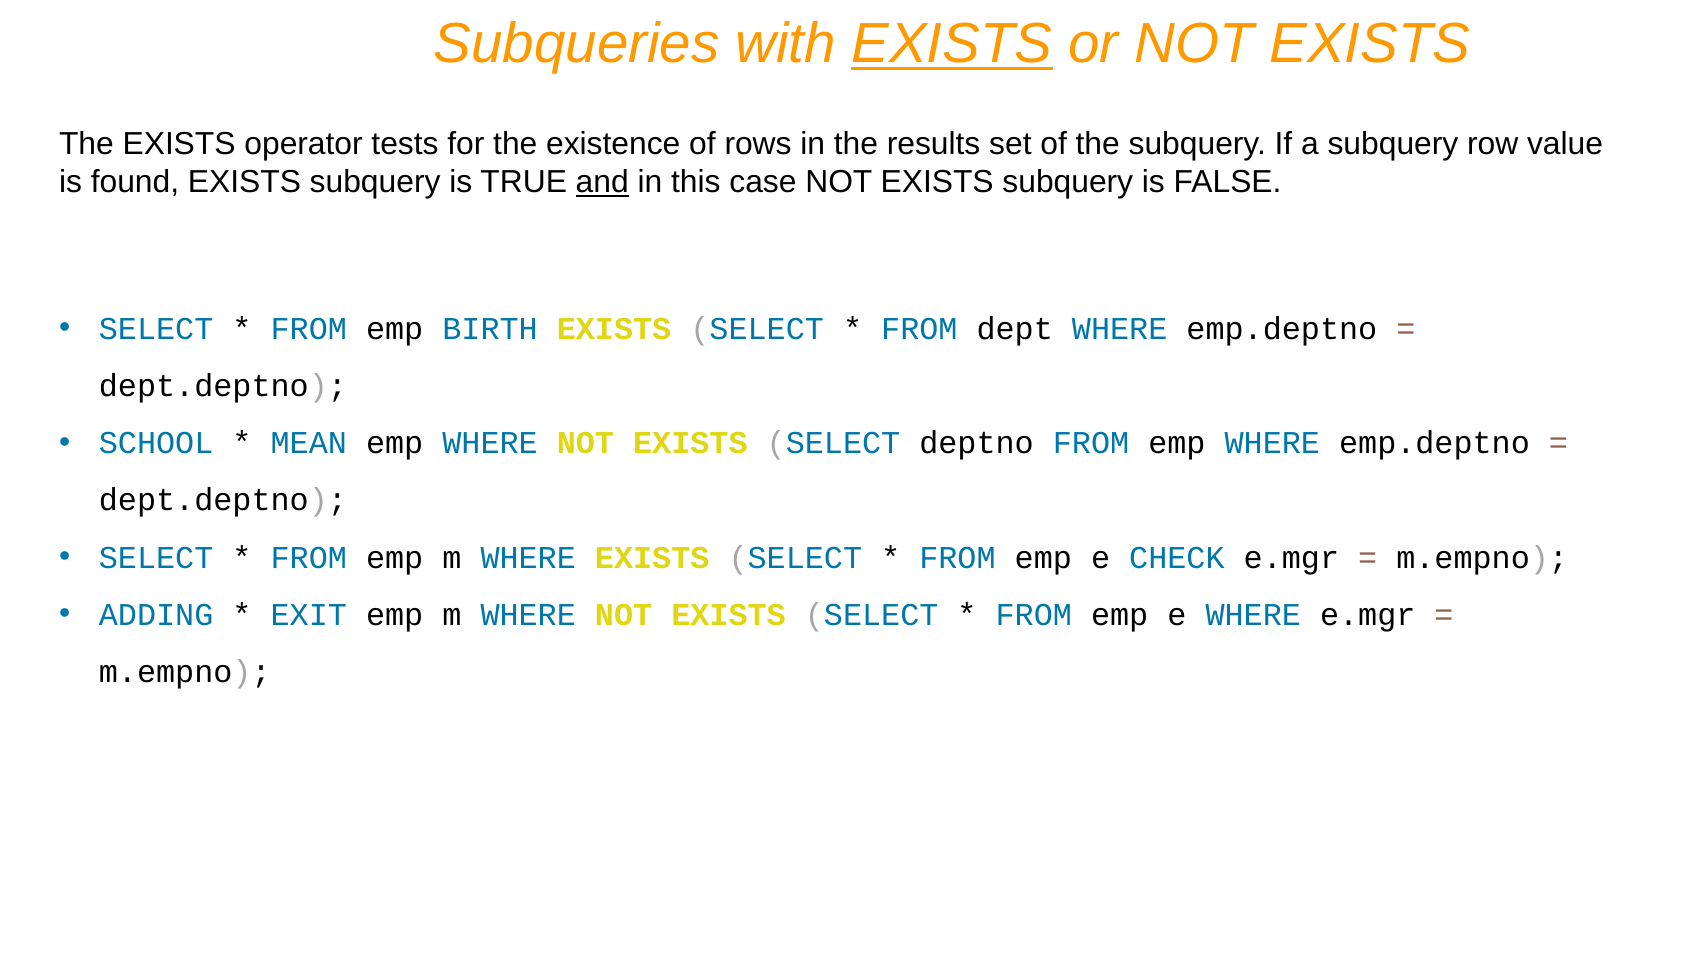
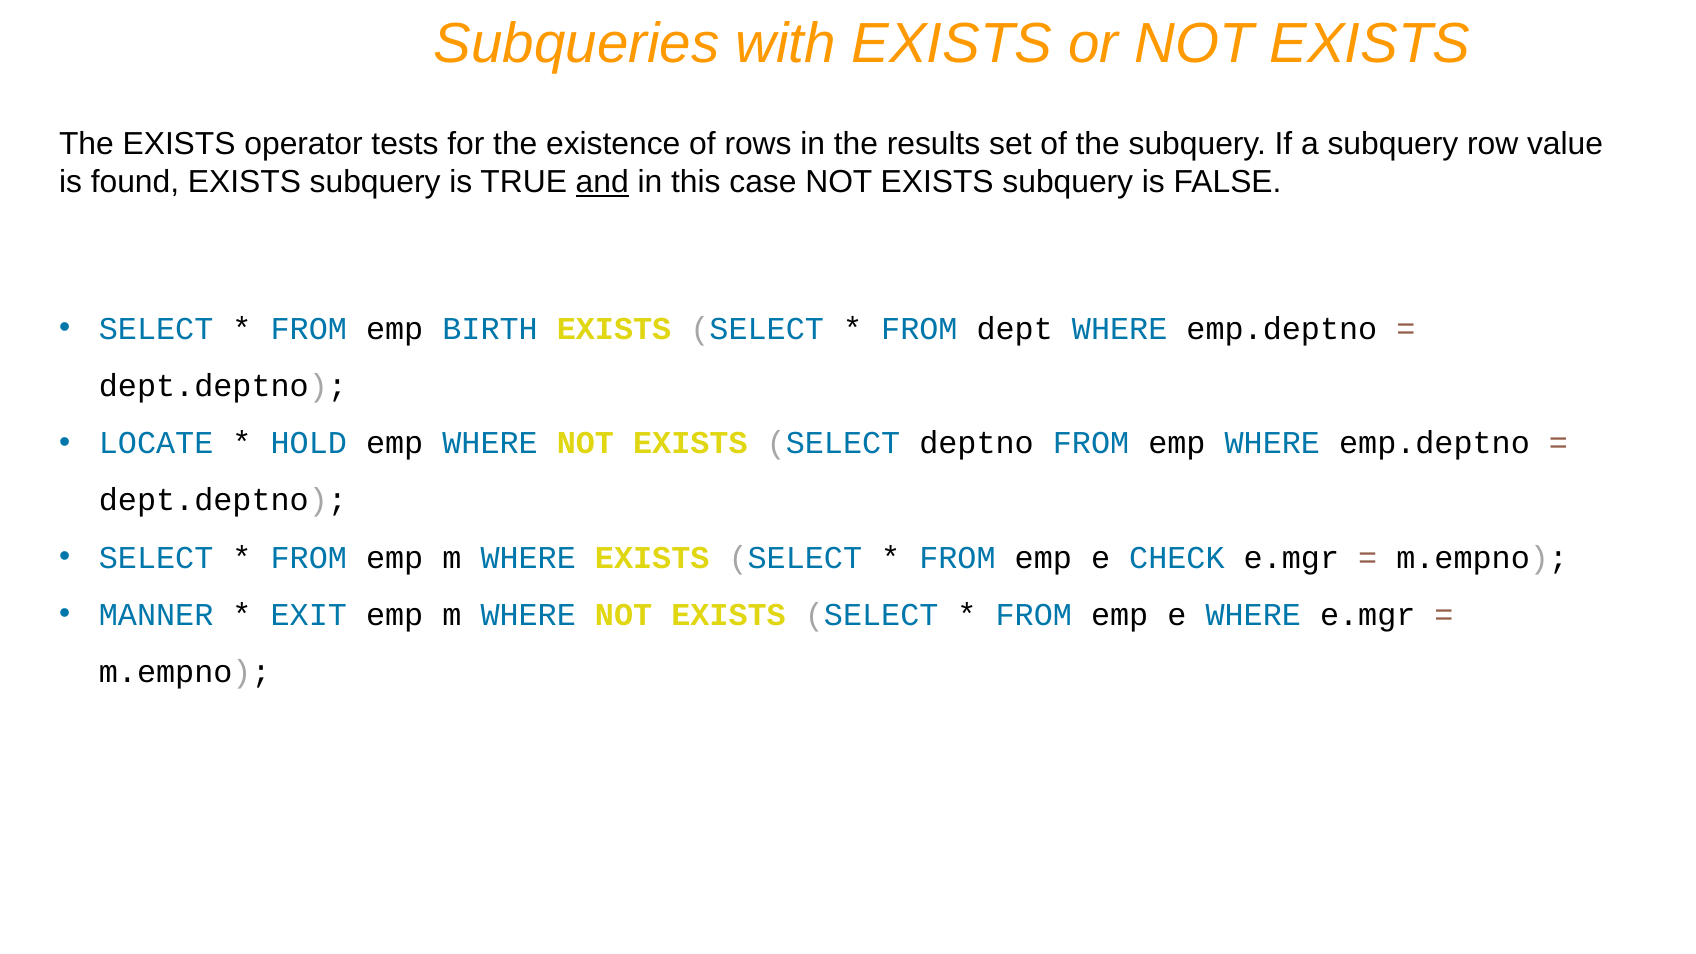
EXISTS underline: present -> none (952, 44)
SCHOOL: SCHOOL -> LOCATE (156, 443)
MEAN: MEAN -> HOLD (309, 443)
ADDING: ADDING -> MANNER (156, 615)
